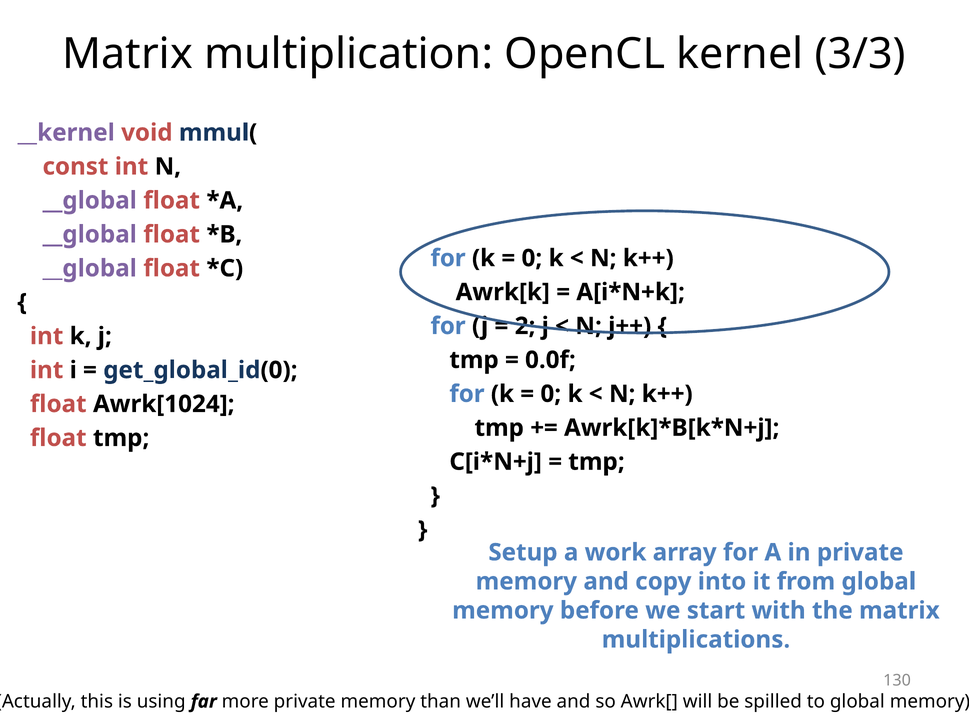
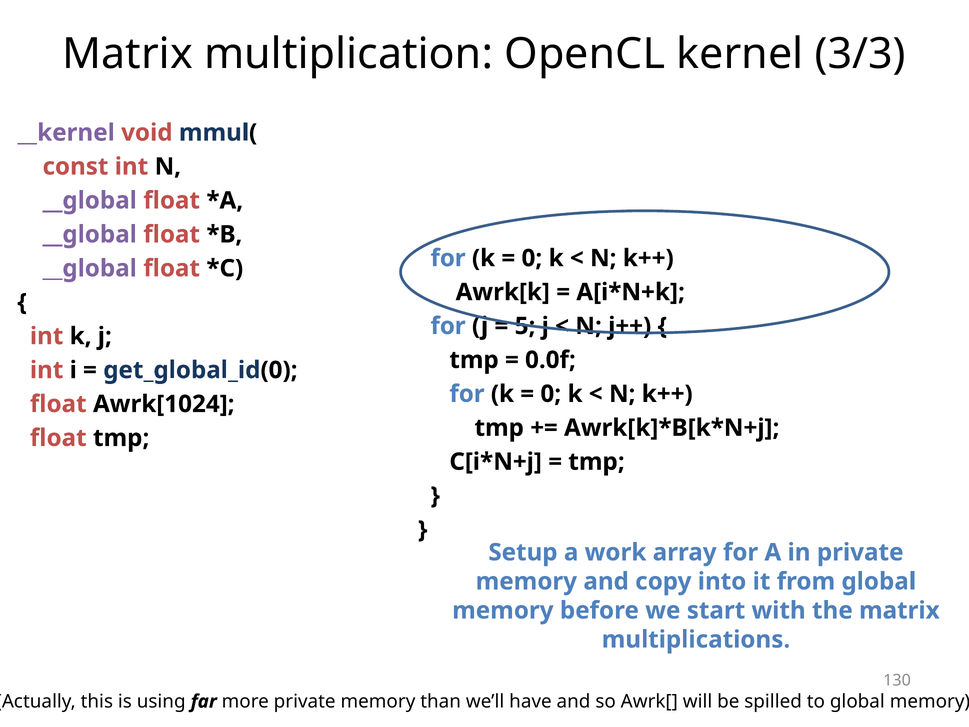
2: 2 -> 5 (525, 326)
